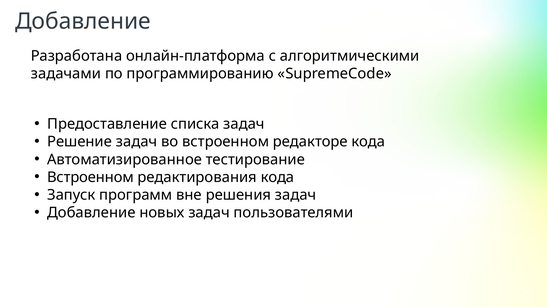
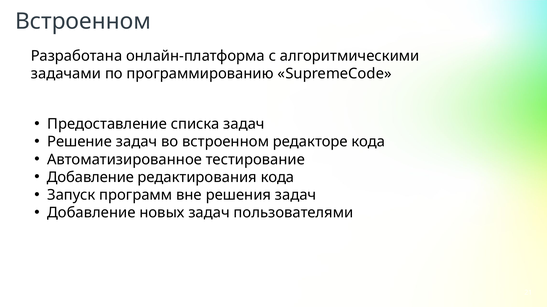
Добавление: Добавление -> Встроенном (83, 21)
Встроенном: Встроенном -> Добавление (90, 178)
